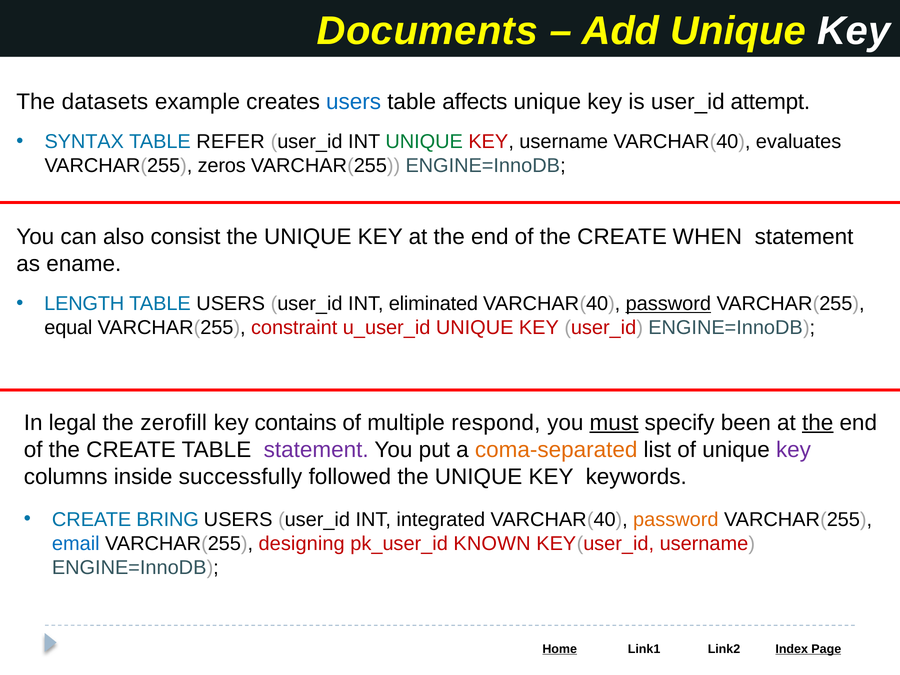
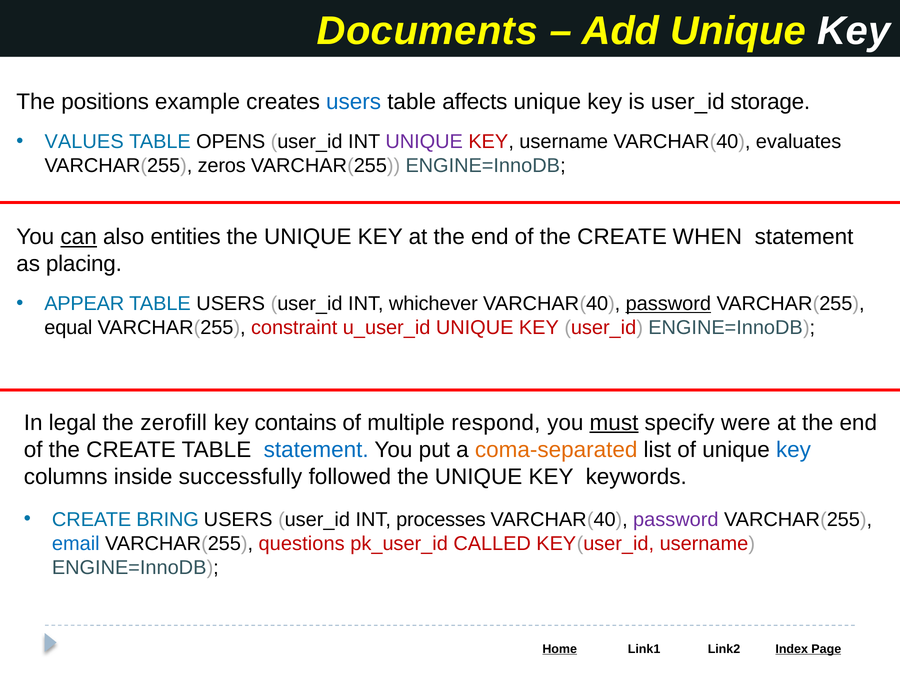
datasets: datasets -> positions (105, 102)
attempt: attempt -> storage (770, 102)
SYNTAX: SYNTAX -> VALUES (84, 142)
REFER: REFER -> OPENS (231, 142)
UNIQUE colour: green -> purple (424, 142)
can underline: none -> present (79, 237)
consist: consist -> entities (186, 237)
ename: ename -> placing (84, 264)
LENGTH: LENGTH -> APPEAR (84, 304)
eliminated: eliminated -> whichever (433, 304)
been: been -> were (746, 423)
the underline: present -> none (818, 423)
statement colour: purple -> blue (316, 450)
key colour: purple -> blue (794, 450)
integrated: integrated -> processes (441, 519)
password colour: orange -> purple (676, 519)
designing: designing -> questions (302, 543)
KNOWN: KNOWN -> CALLED (492, 543)
